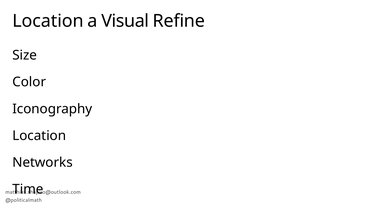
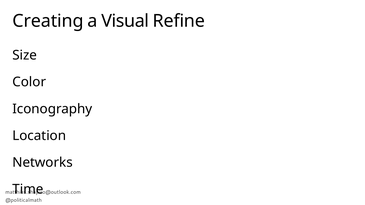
Location: Location -> Creating (48, 21)
